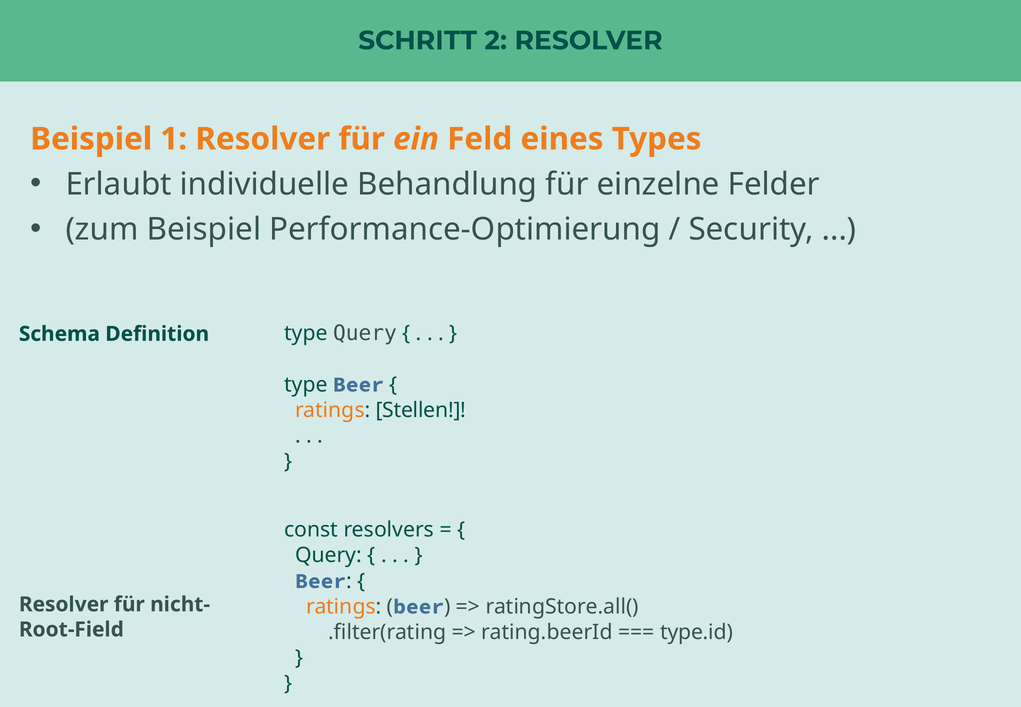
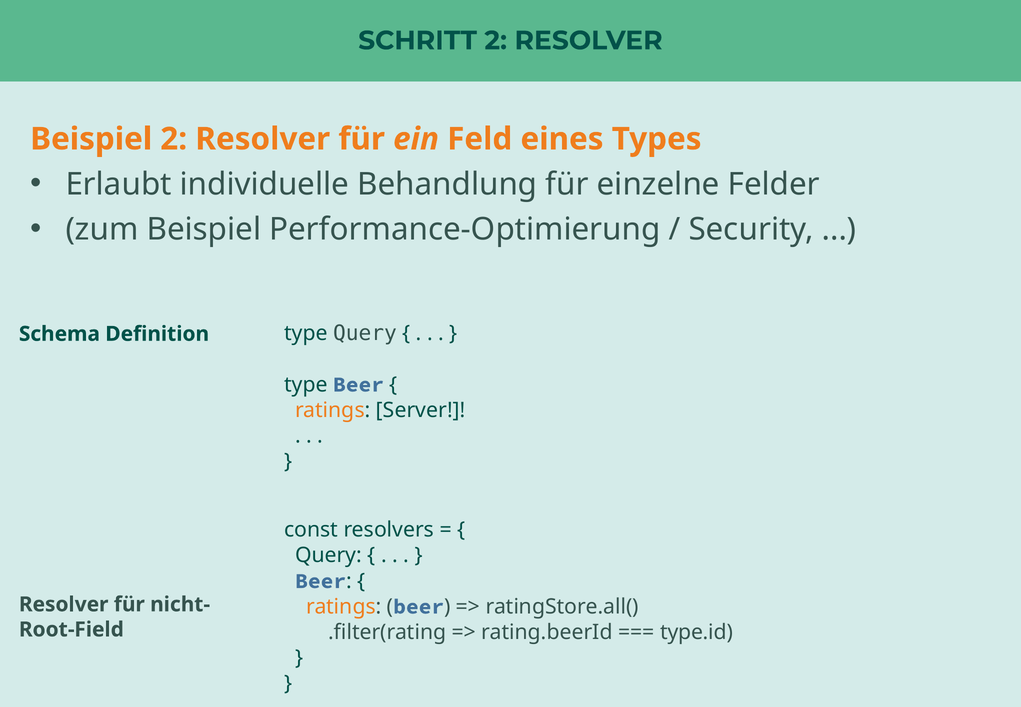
Beispiel 1: 1 -> 2 (174, 139)
Stellen: Stellen -> Server (421, 410)
